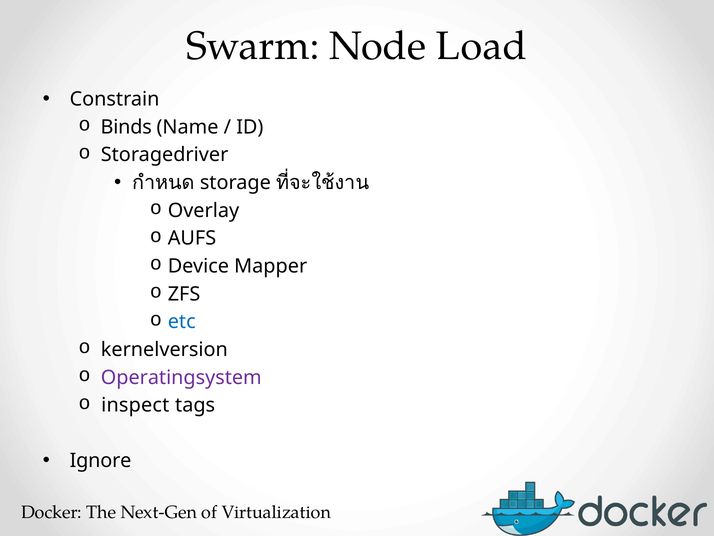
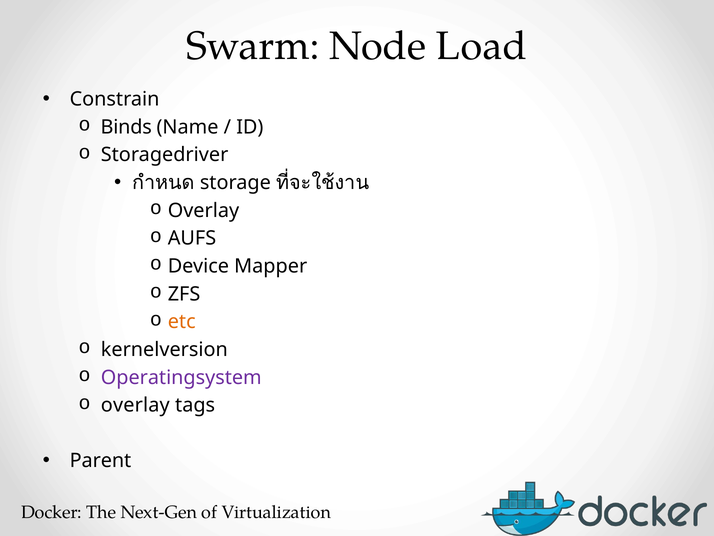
etc colour: blue -> orange (182, 321)
inspect: inspect -> overlay (135, 405)
Ignore: Ignore -> Parent (100, 461)
